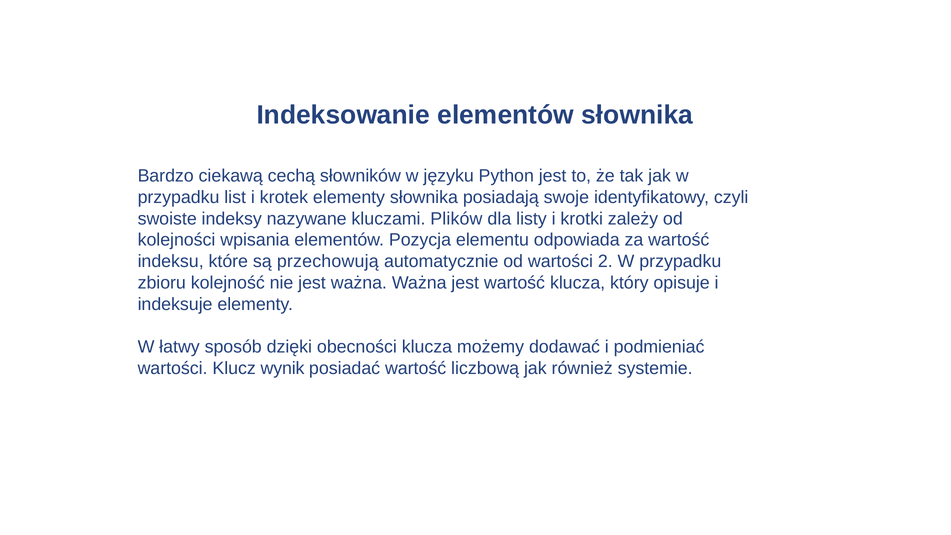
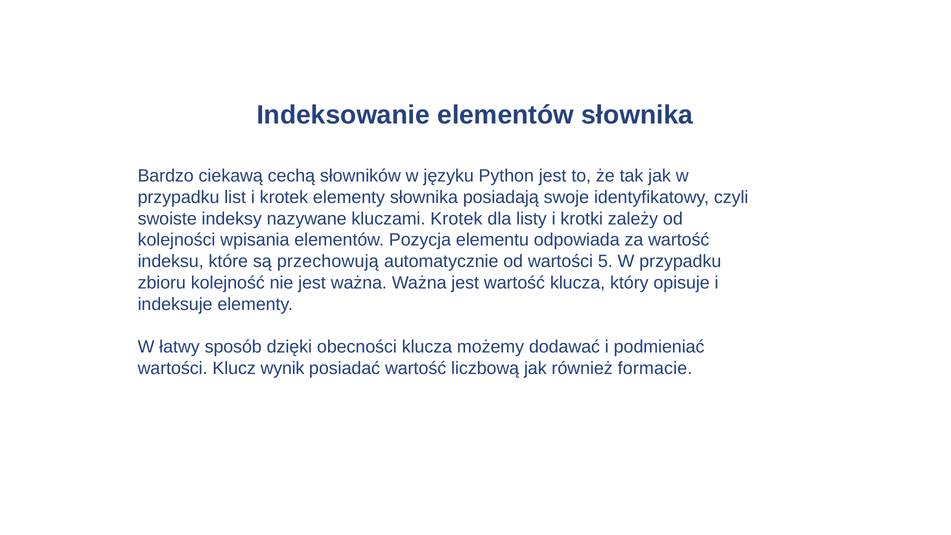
kluczami Plików: Plików -> Krotek (456, 219)
2: 2 -> 5 (605, 261)
systemie: systemie -> formacie (655, 368)
